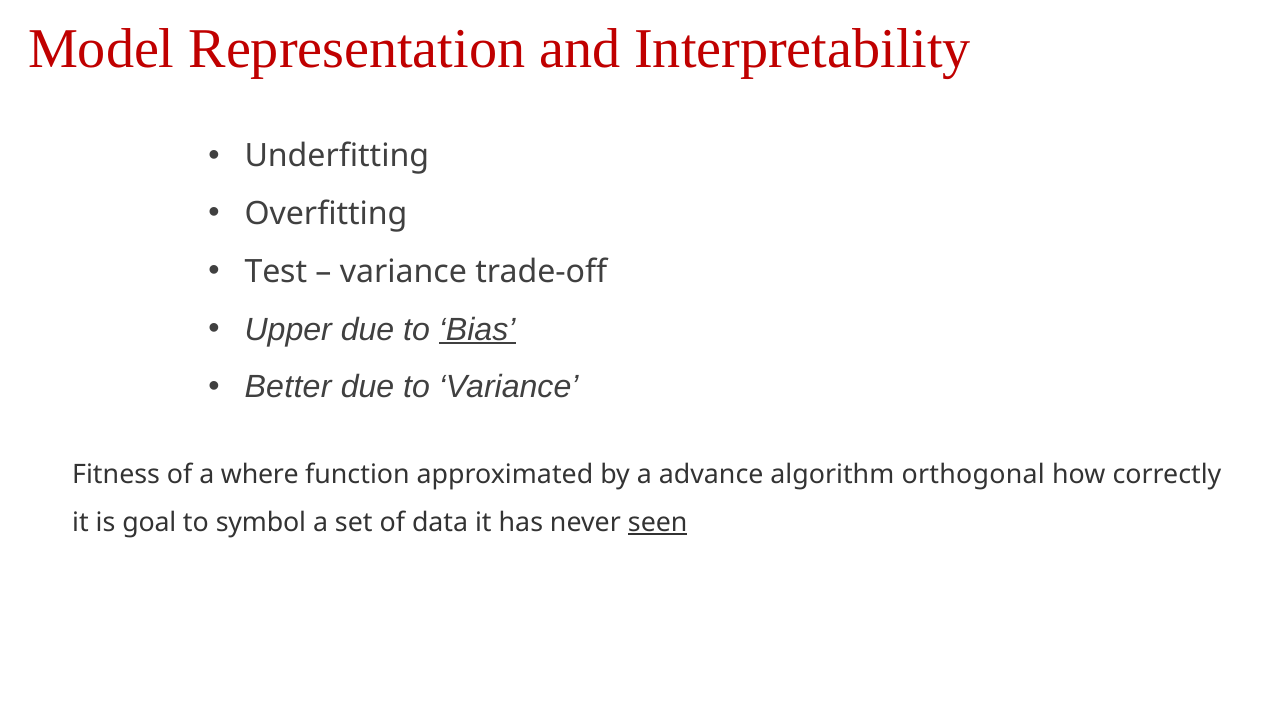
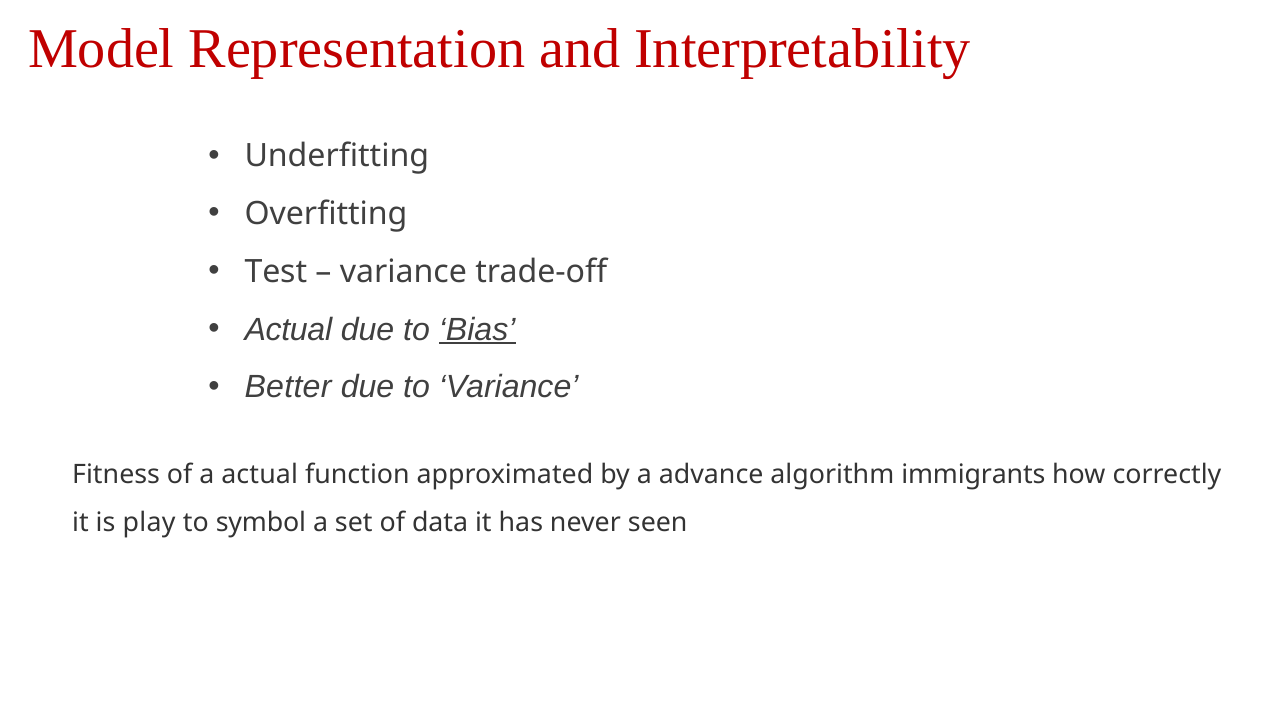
Upper: Upper -> Actual (288, 330)
a where: where -> actual (260, 475)
orthogonal: orthogonal -> immigrants (973, 475)
goal: goal -> play (149, 523)
seen underline: present -> none (658, 523)
